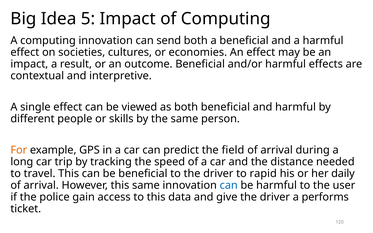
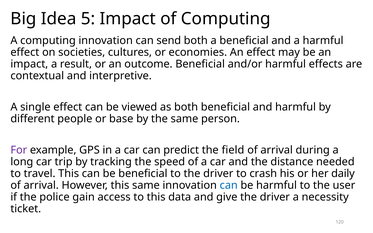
skills: skills -> base (121, 119)
For colour: orange -> purple (19, 150)
rapid: rapid -> crash (263, 174)
performs: performs -> necessity (325, 197)
